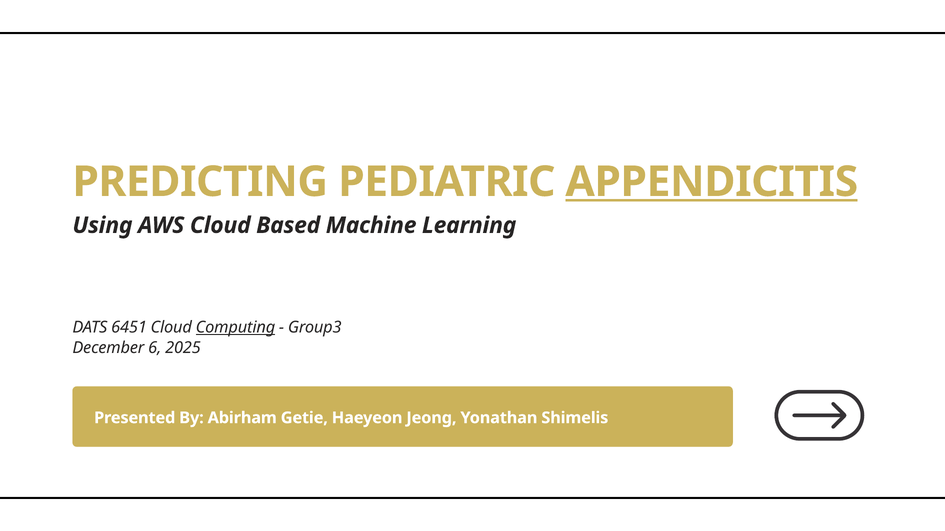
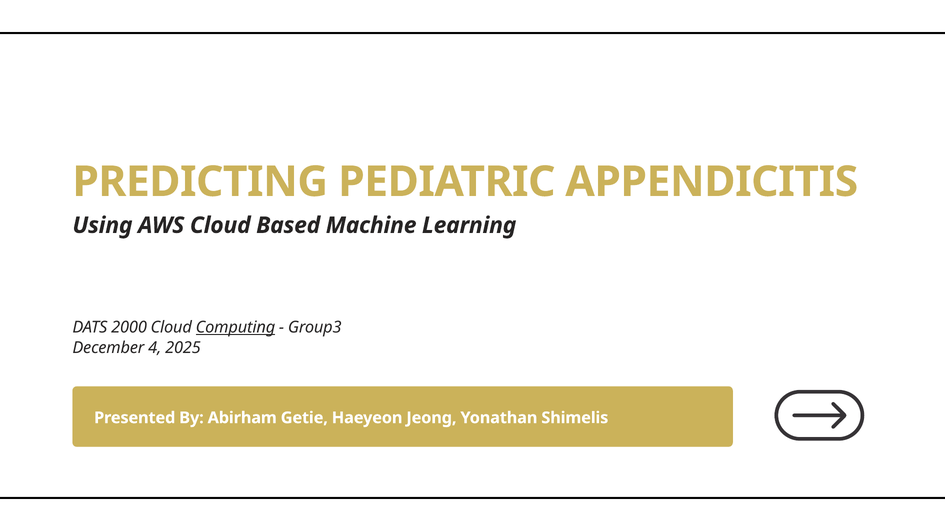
APPENDICITIS underline: present -> none (712, 182)
6451: 6451 -> 2000 (129, 328)
6: 6 -> 4 (155, 348)
